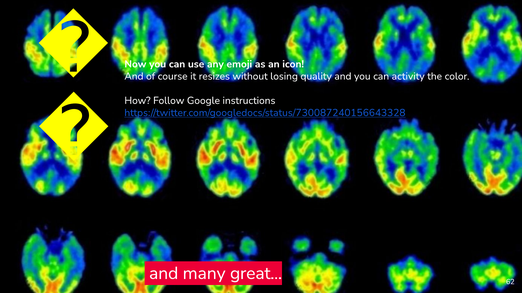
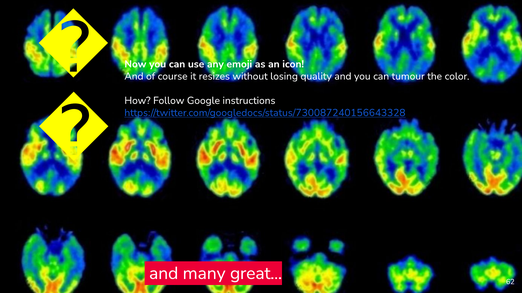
activity: activity -> tumour (408, 76)
